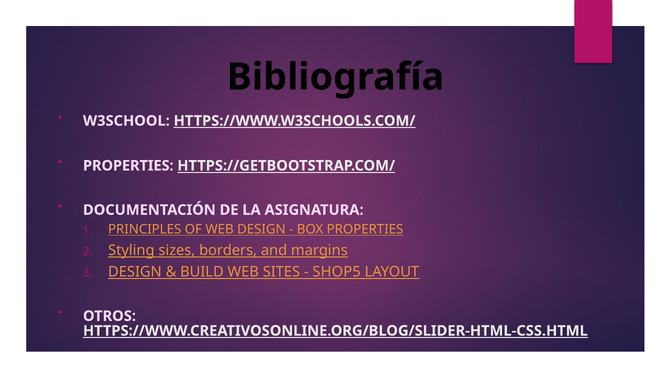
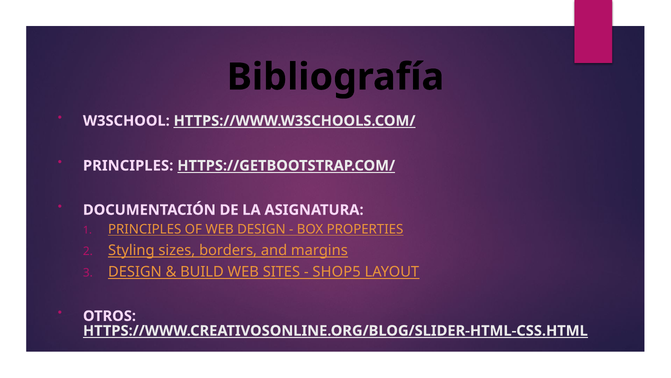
PROPERTIES: PROPERTIES -> PRINCIPLES (128, 165)
